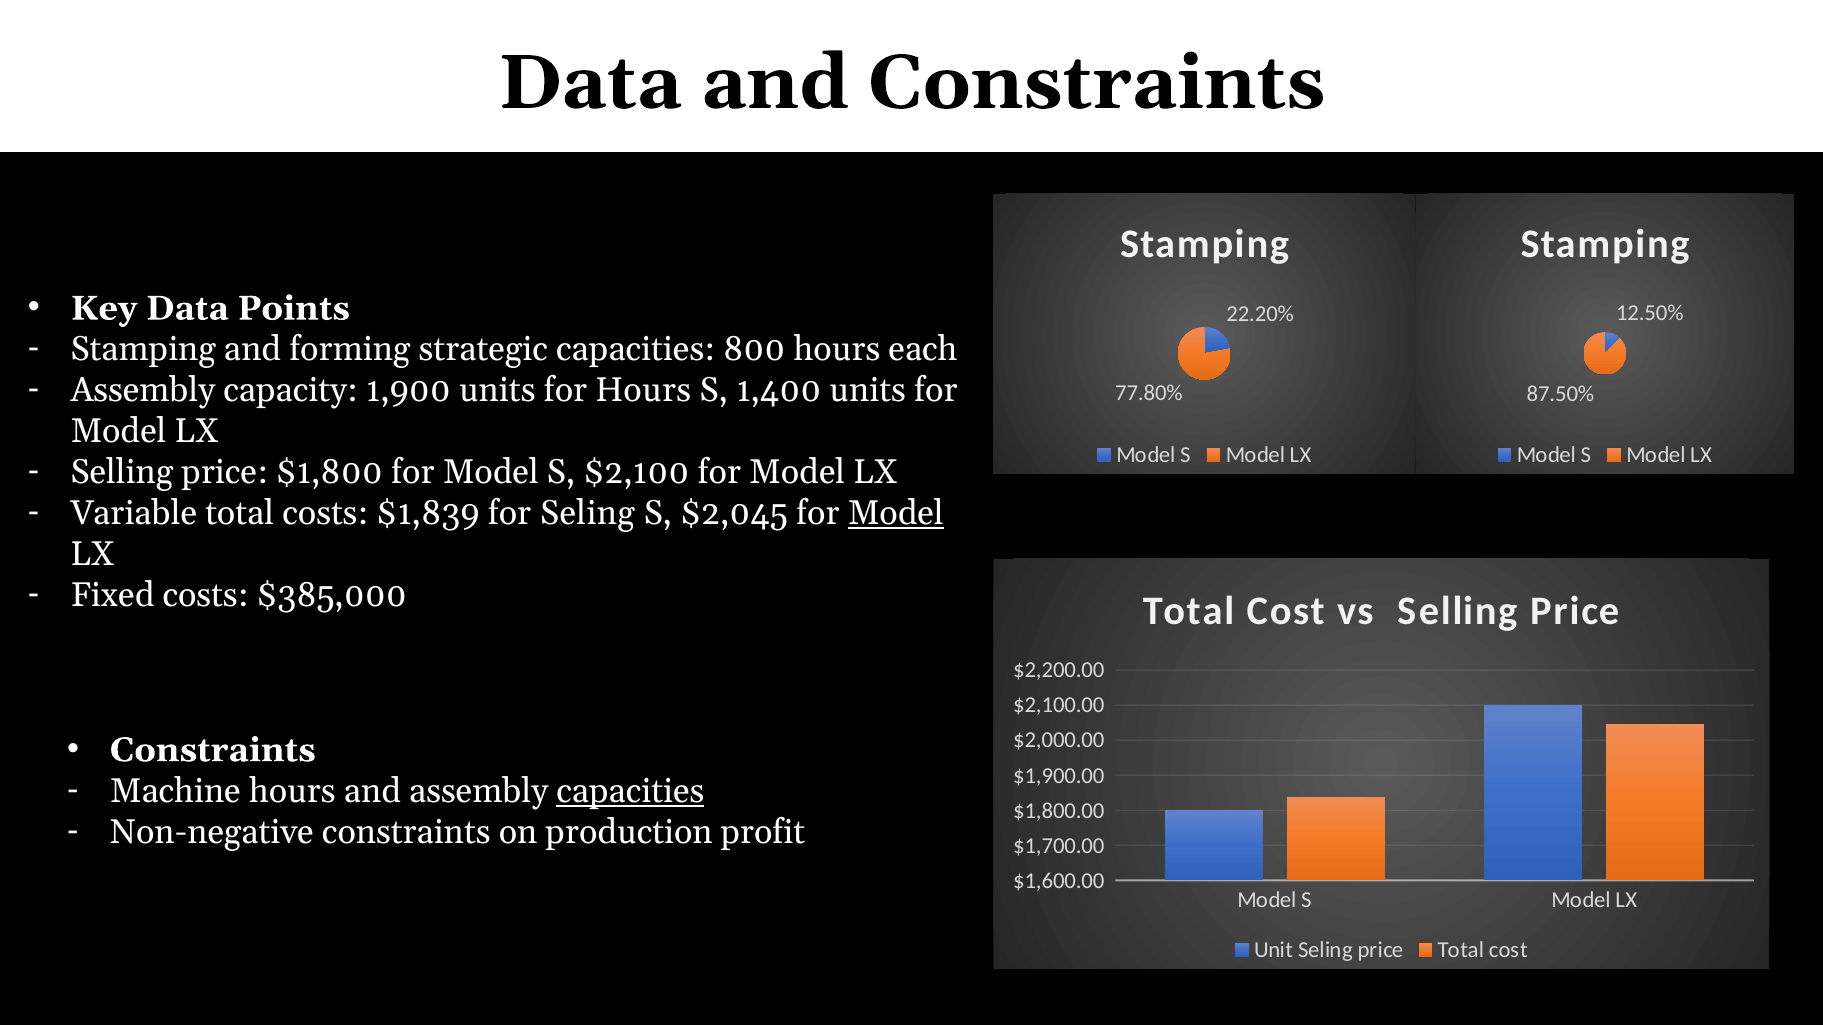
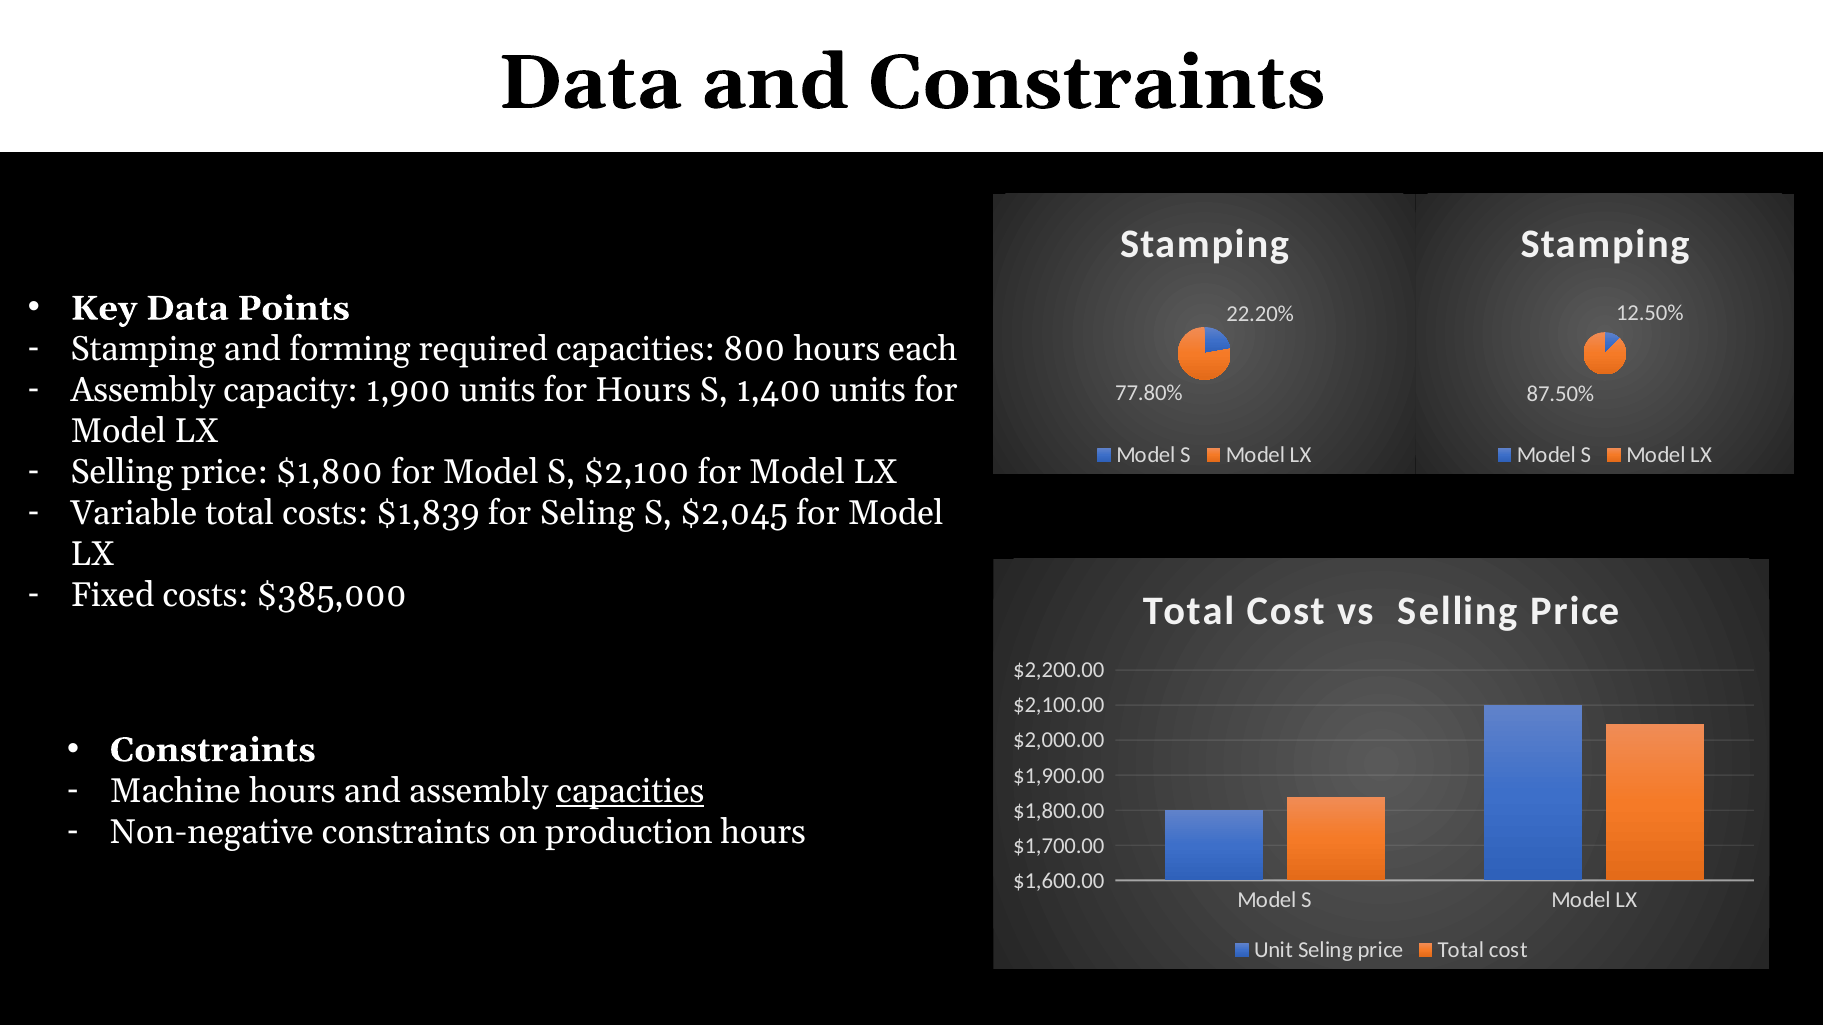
strategic: strategic -> required (483, 349)
Model underline: present -> none (896, 513)
production profit: profit -> hours (763, 832)
